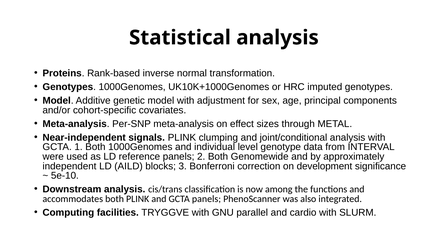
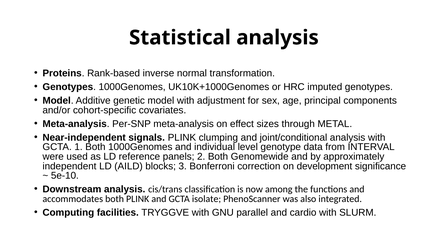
GCTA panels: panels -> isolate (207, 199)
